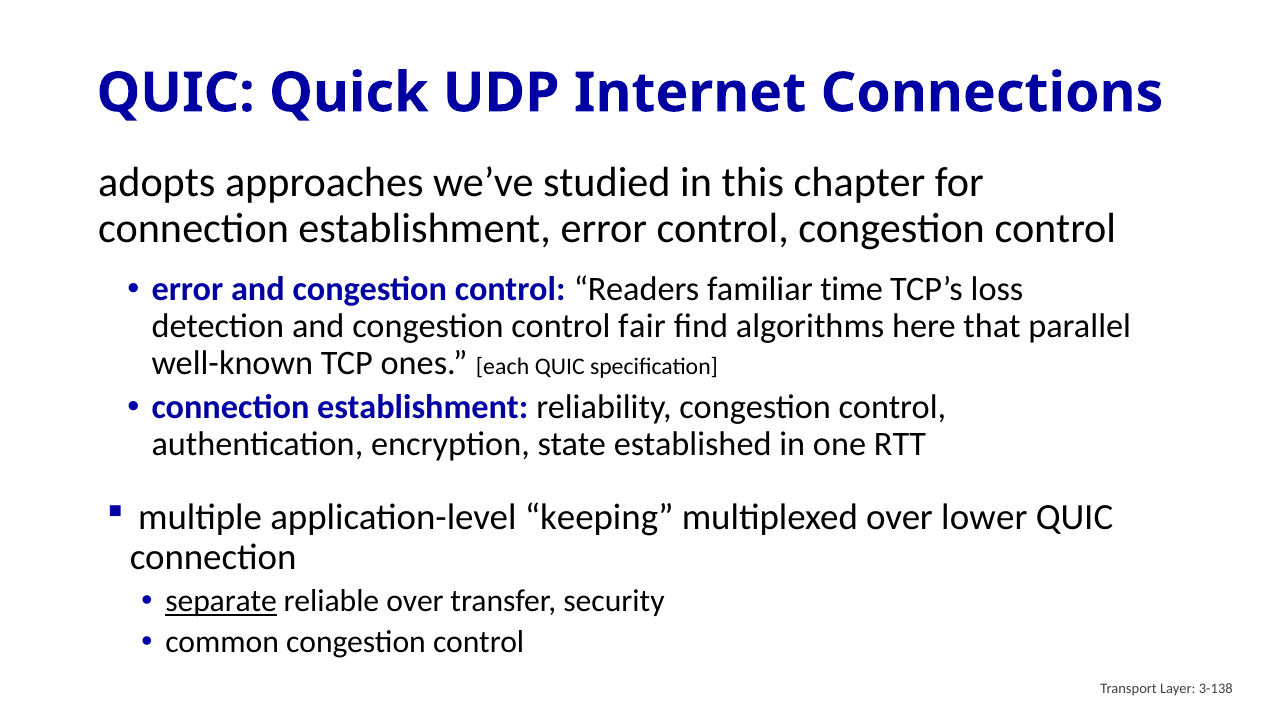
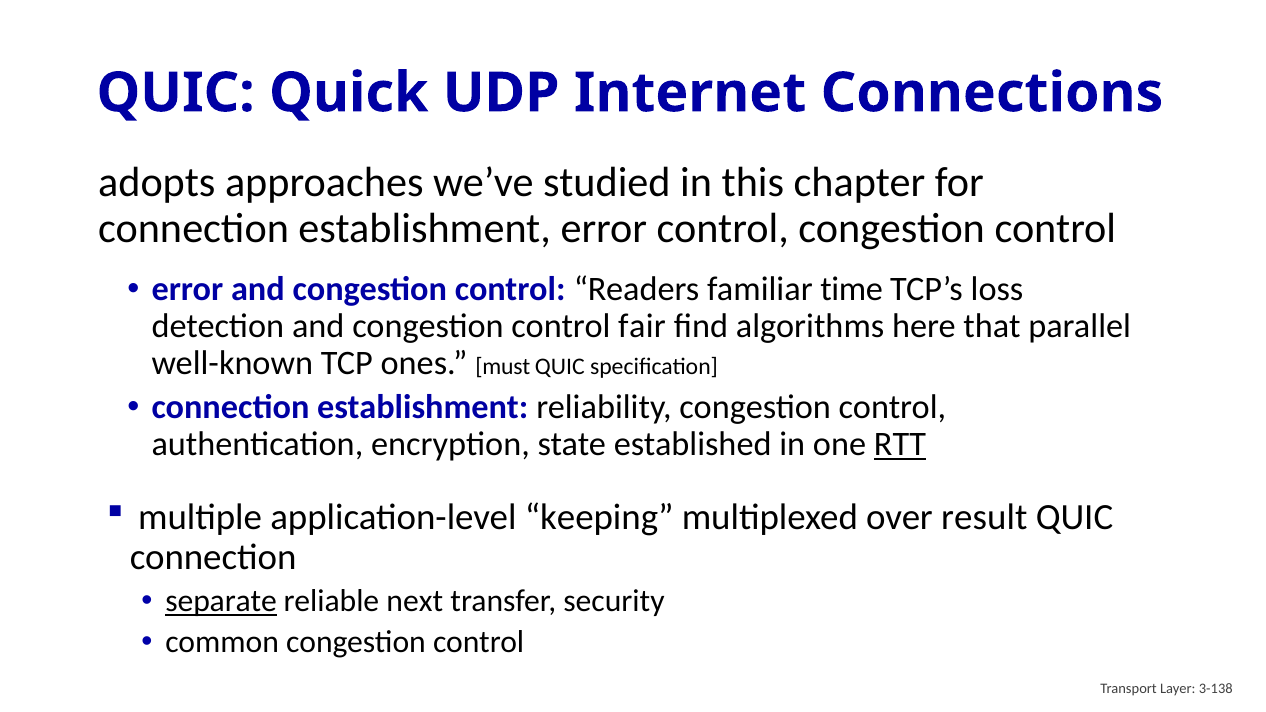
each: each -> must (503, 367)
RTT underline: none -> present (900, 445)
lower: lower -> result (984, 518)
reliable over: over -> next (415, 601)
